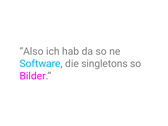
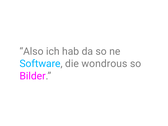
singletons: singletons -> wondrous (104, 64)
